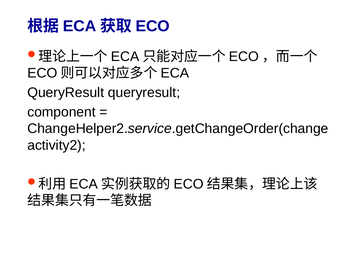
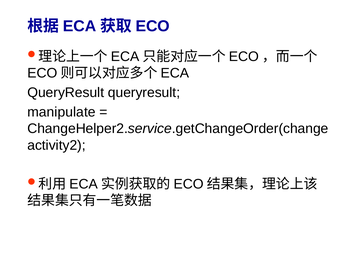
component: component -> manipulate (61, 112)
